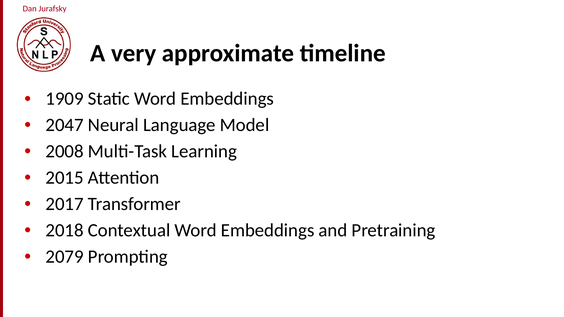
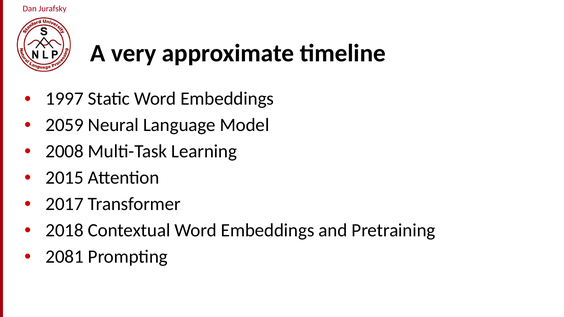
1909: 1909 -> 1997 (65, 99)
2047: 2047 -> 2059 (65, 125)
2079: 2079 -> 2081 (65, 257)
